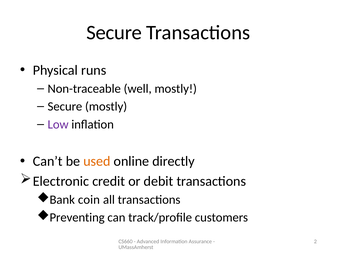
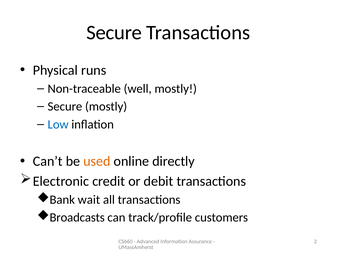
Low colour: purple -> blue (58, 124)
coin: coin -> wait (89, 200)
Preventing: Preventing -> Broadcasts (77, 217)
